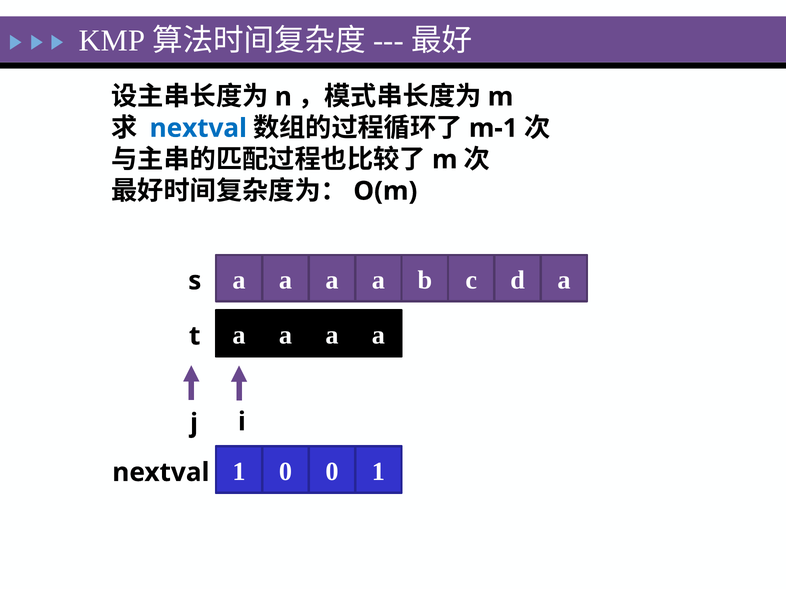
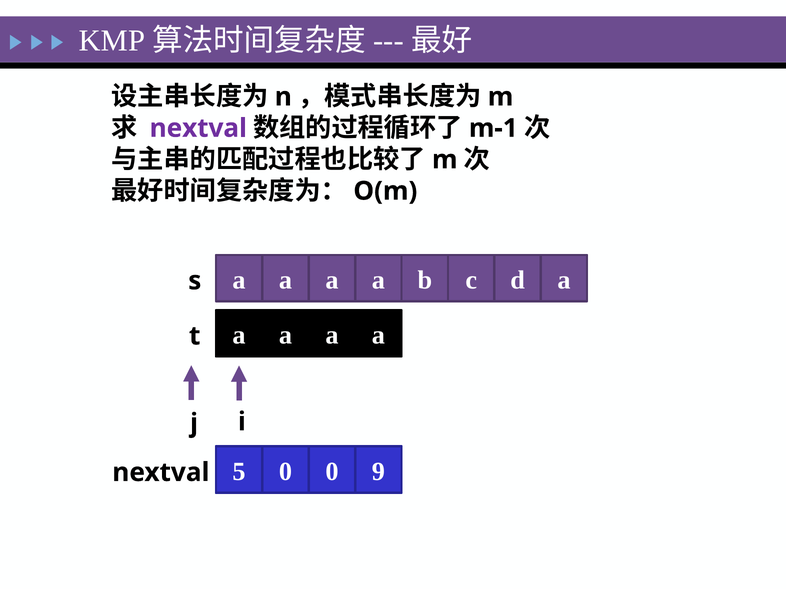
nextval colour: blue -> purple (198, 128)
nextval 1: 1 -> 5 (239, 472)
0 1: 1 -> 9 (378, 472)
